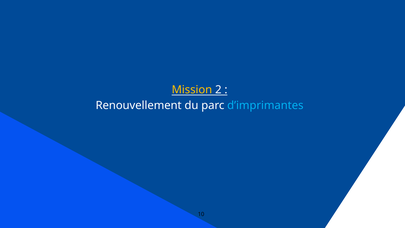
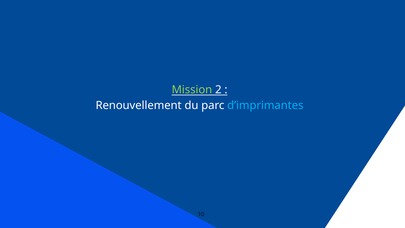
Mission colour: yellow -> light green (192, 90)
